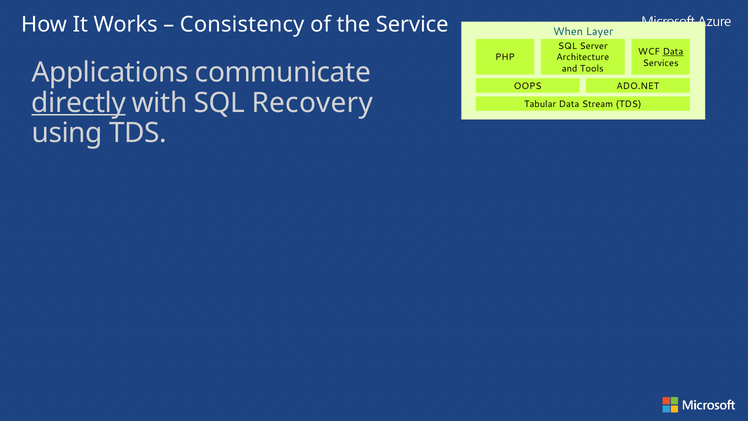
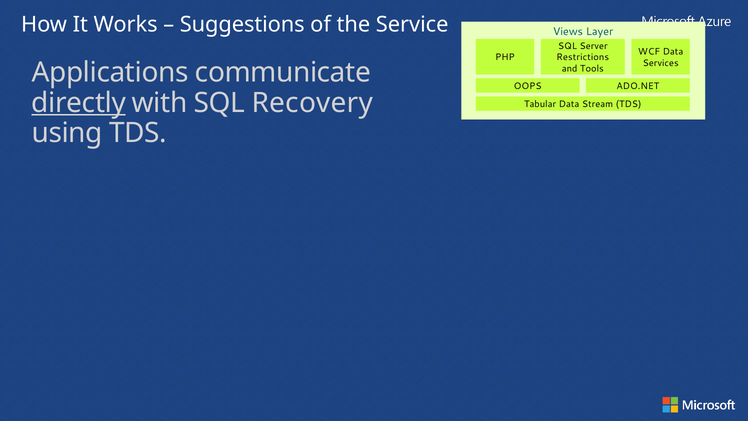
Consistency: Consistency -> Suggestions (242, 25)
When: When -> Views (568, 32)
Data underline: present -> none (673, 52)
Architecture: Architecture -> Restrictions (583, 57)
